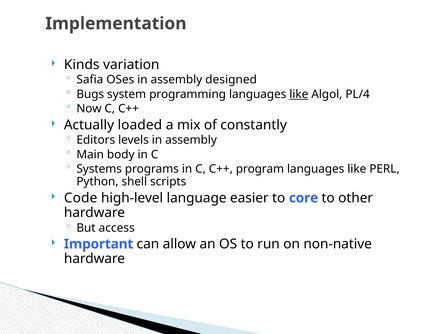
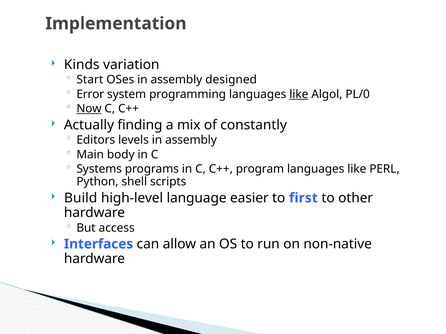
Safia: Safia -> Start (90, 80)
Bugs: Bugs -> Error (90, 94)
PL/4: PL/4 -> PL/0 (358, 94)
Now underline: none -> present (89, 109)
loaded: loaded -> finding (140, 125)
Code: Code -> Build (81, 198)
core: core -> first (303, 198)
Important: Important -> Interfaces (99, 244)
